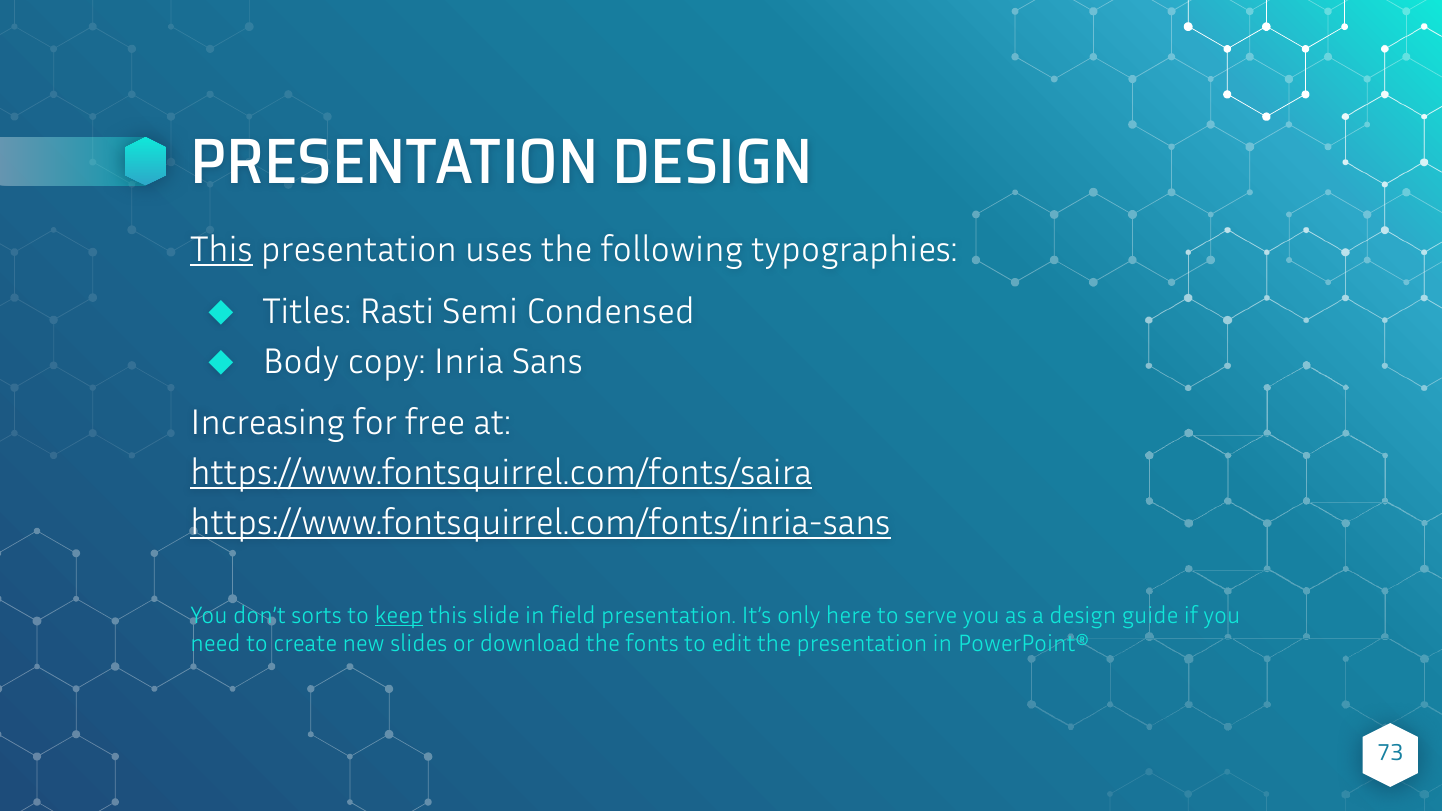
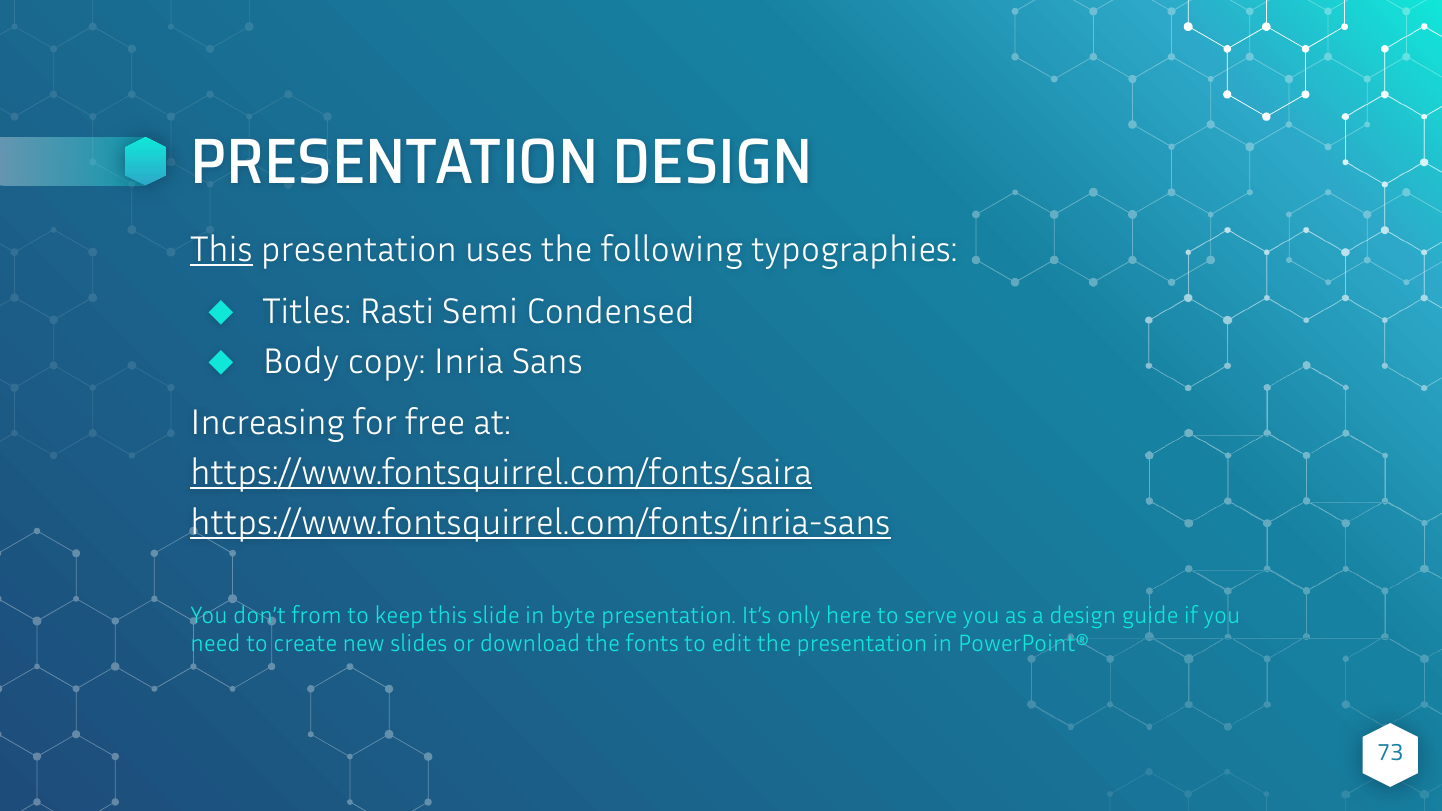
sorts: sorts -> from (317, 615)
keep underline: present -> none (399, 615)
field: field -> byte (573, 615)
